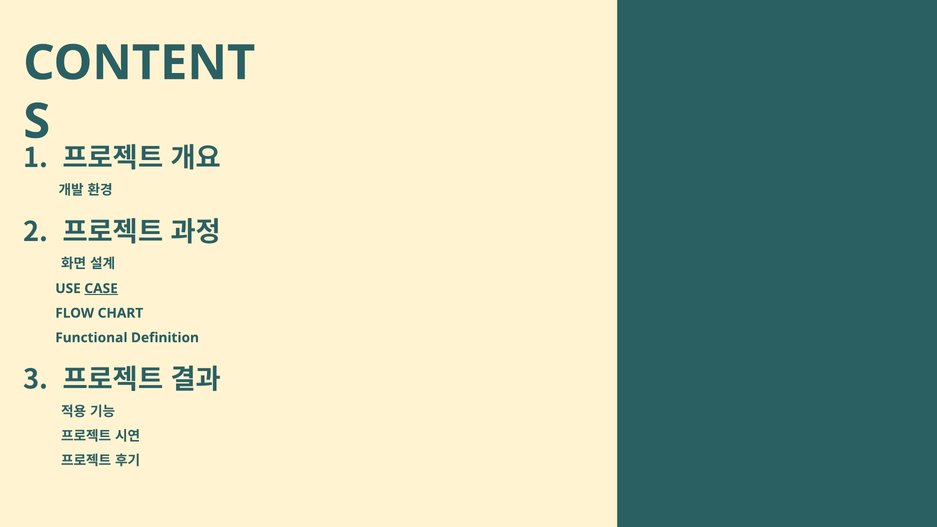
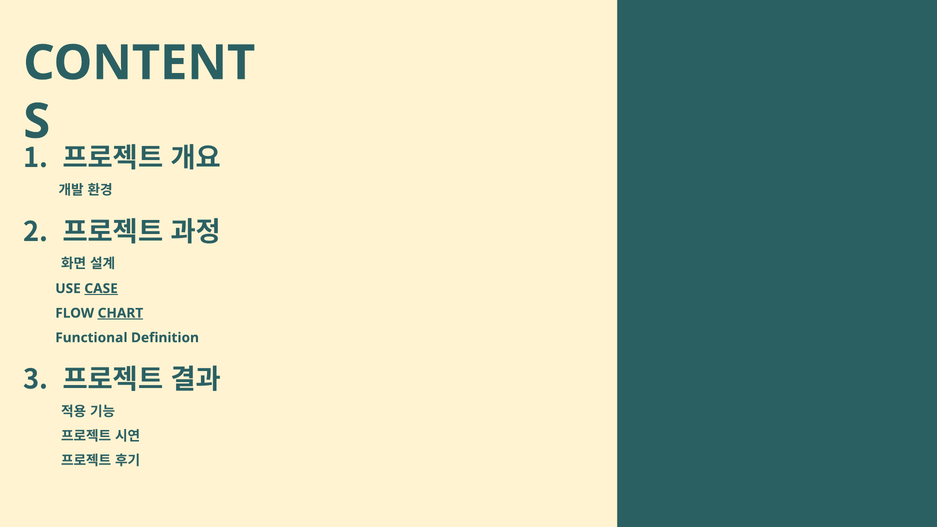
CHART underline: none -> present (120, 313)
